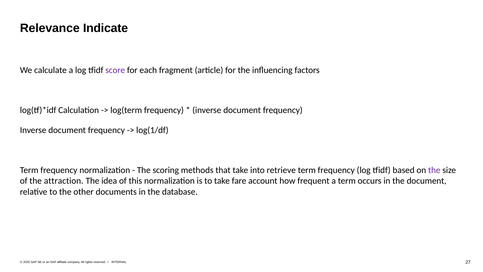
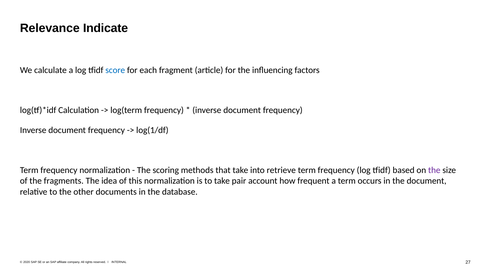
score colour: purple -> blue (115, 70)
attraction: attraction -> fragments (64, 181)
fare: fare -> pair (239, 181)
